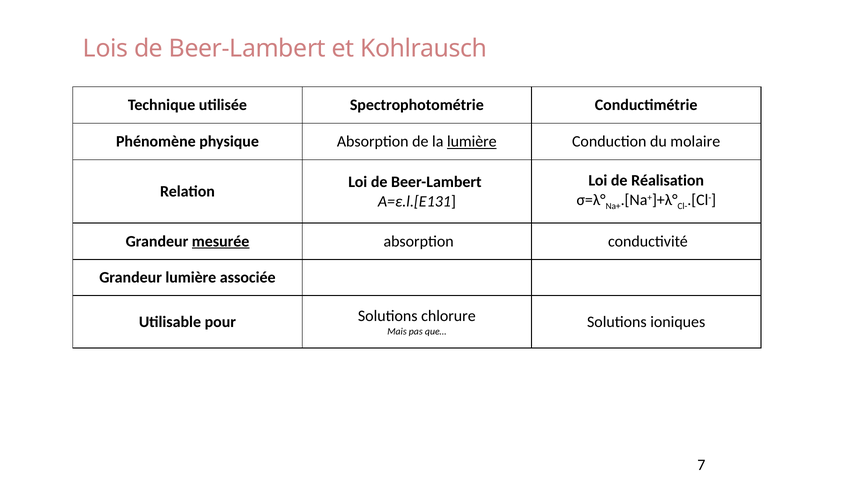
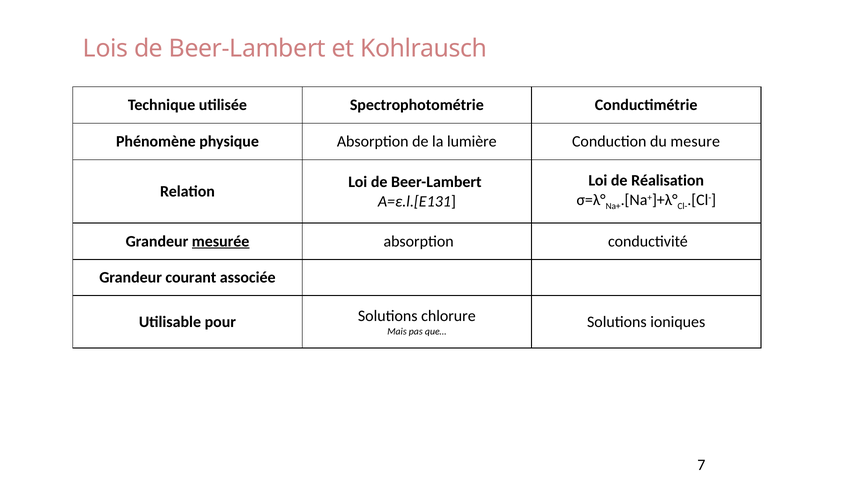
lumière underline: present -> none (472, 142)
molaire: molaire -> mesure (695, 142)
Grandeur lumière: lumière -> courant (191, 277)
